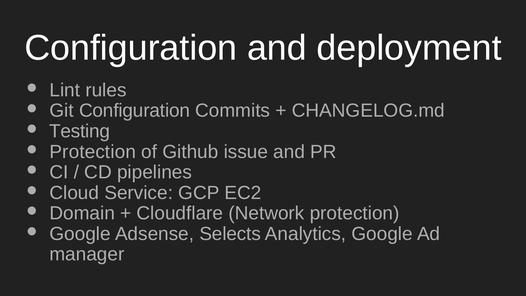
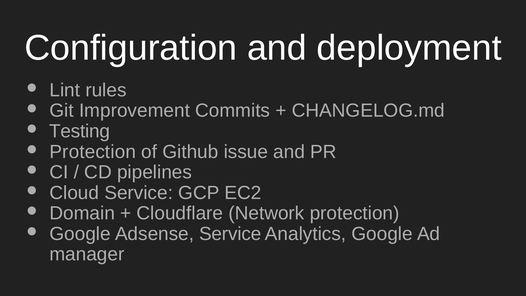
Git Configuration: Configuration -> Improvement (134, 111)
Adsense Selects: Selects -> Service (230, 234)
